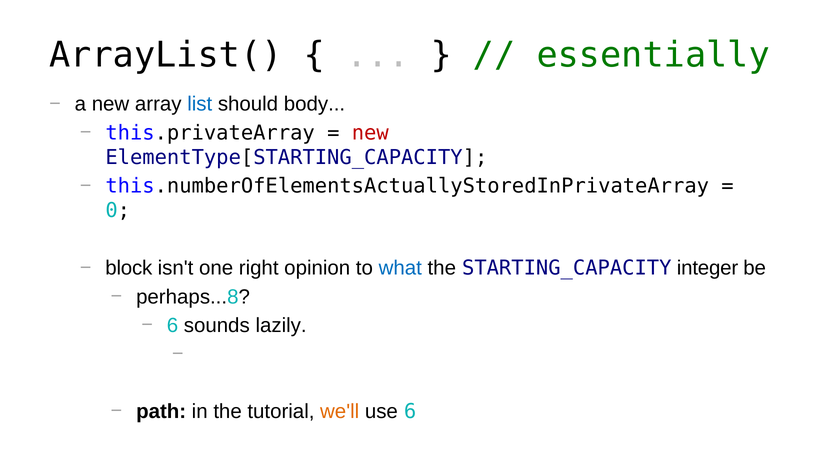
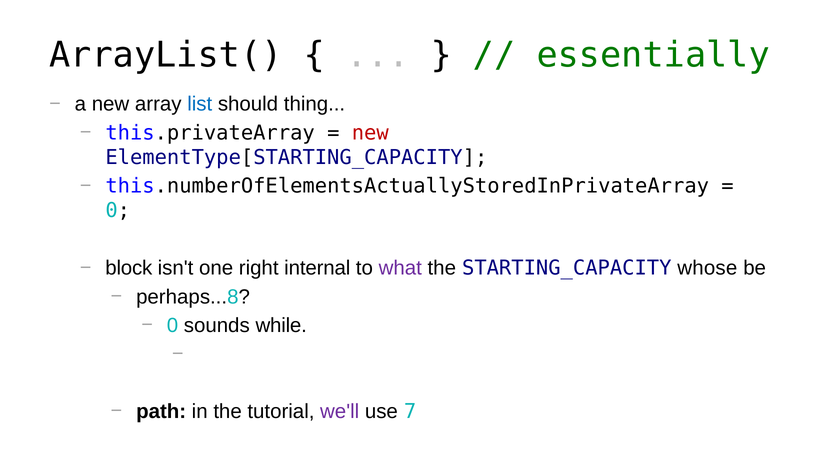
body: body -> thing (315, 104)
opinion: opinion -> internal (317, 268)
what colour: blue -> purple (400, 268)
integer: integer -> whose (707, 268)
6: 6 -> 0 (173, 325)
lazily: lazily -> while (281, 325)
we'll colour: orange -> purple (340, 411)
use 6: 6 -> 7 (410, 411)
